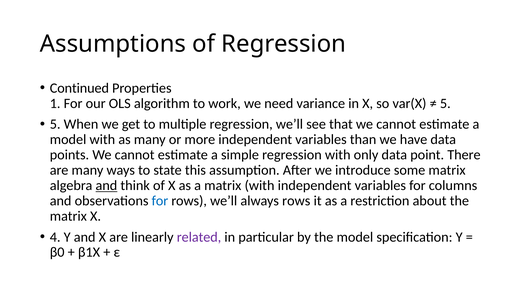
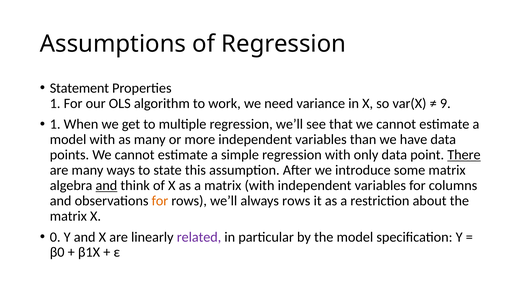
Continued: Continued -> Statement (79, 88)
5: 5 -> 9 (445, 103)
5: 5 -> 1 (55, 124)
There underline: none -> present (464, 155)
for colour: blue -> orange (160, 201)
4: 4 -> 0 (55, 237)
